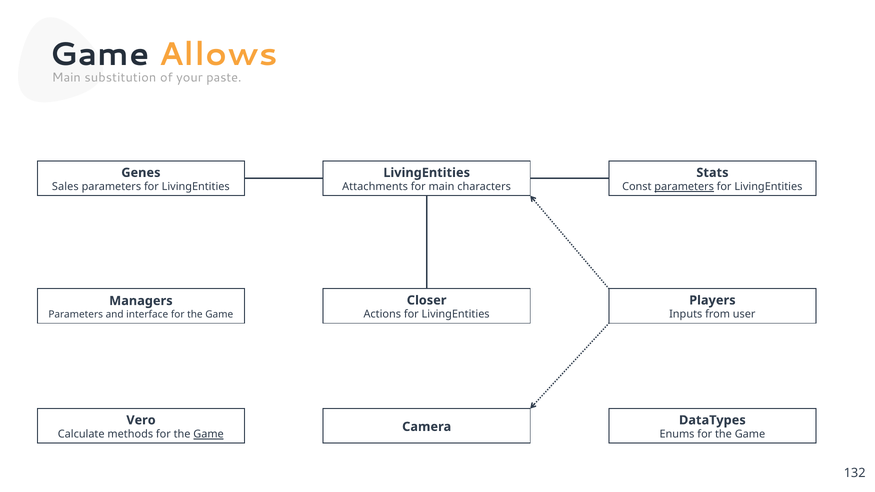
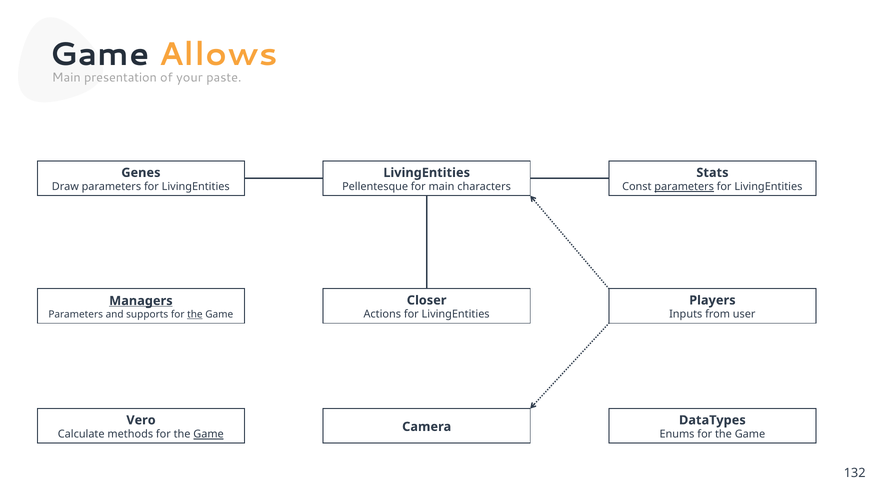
substitution: substitution -> presentation (120, 78)
Sales: Sales -> Draw (65, 187)
Attachments: Attachments -> Pellentesque (375, 187)
Managers underline: none -> present (141, 301)
interface: interface -> supports (147, 314)
the underline: none -> present (195, 314)
